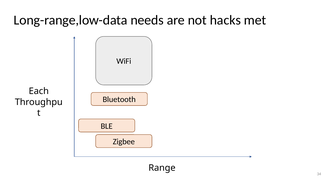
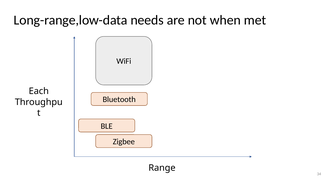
hacks: hacks -> when (225, 20)
